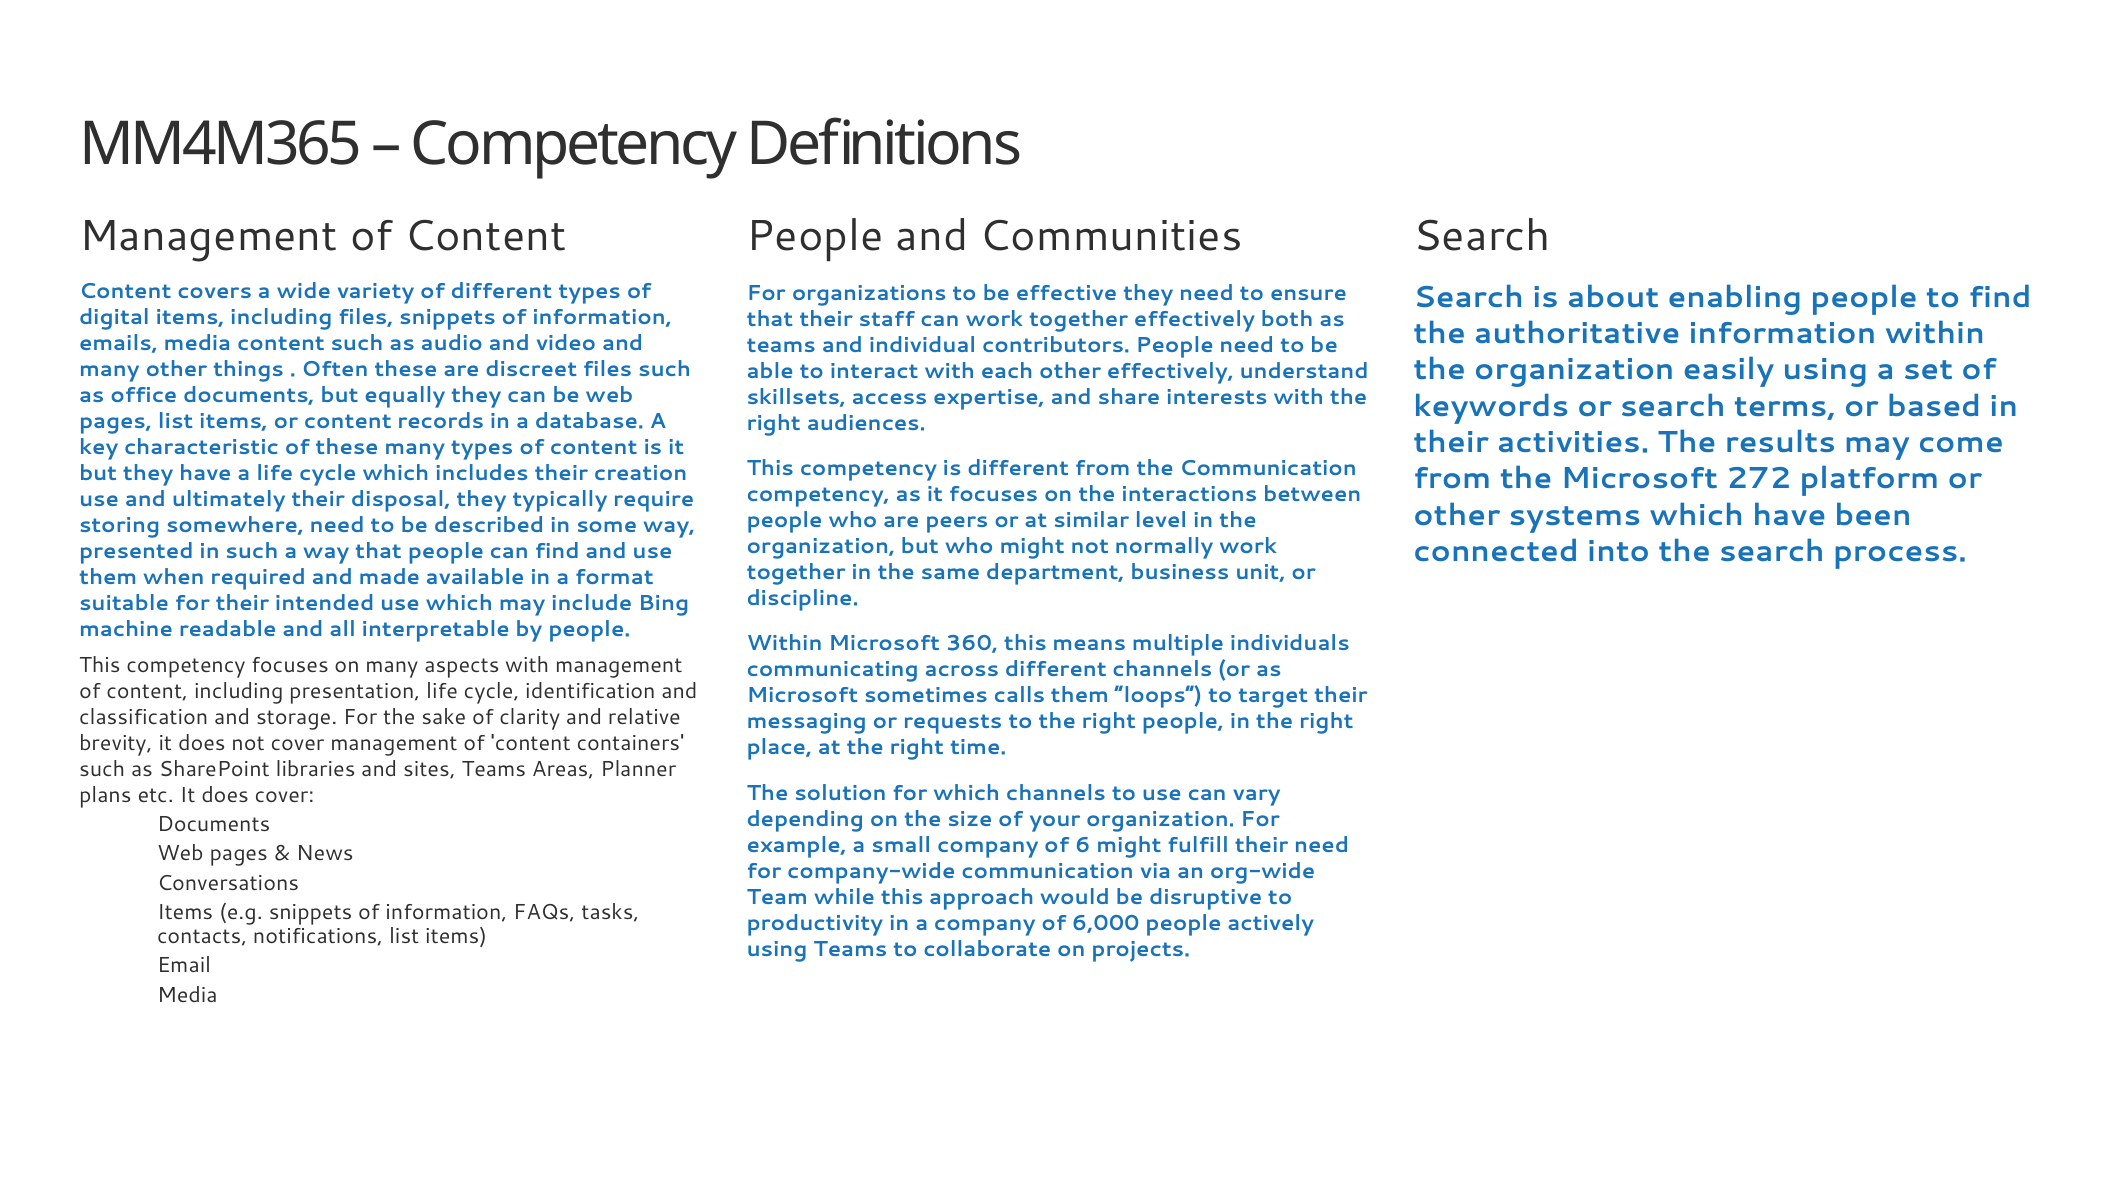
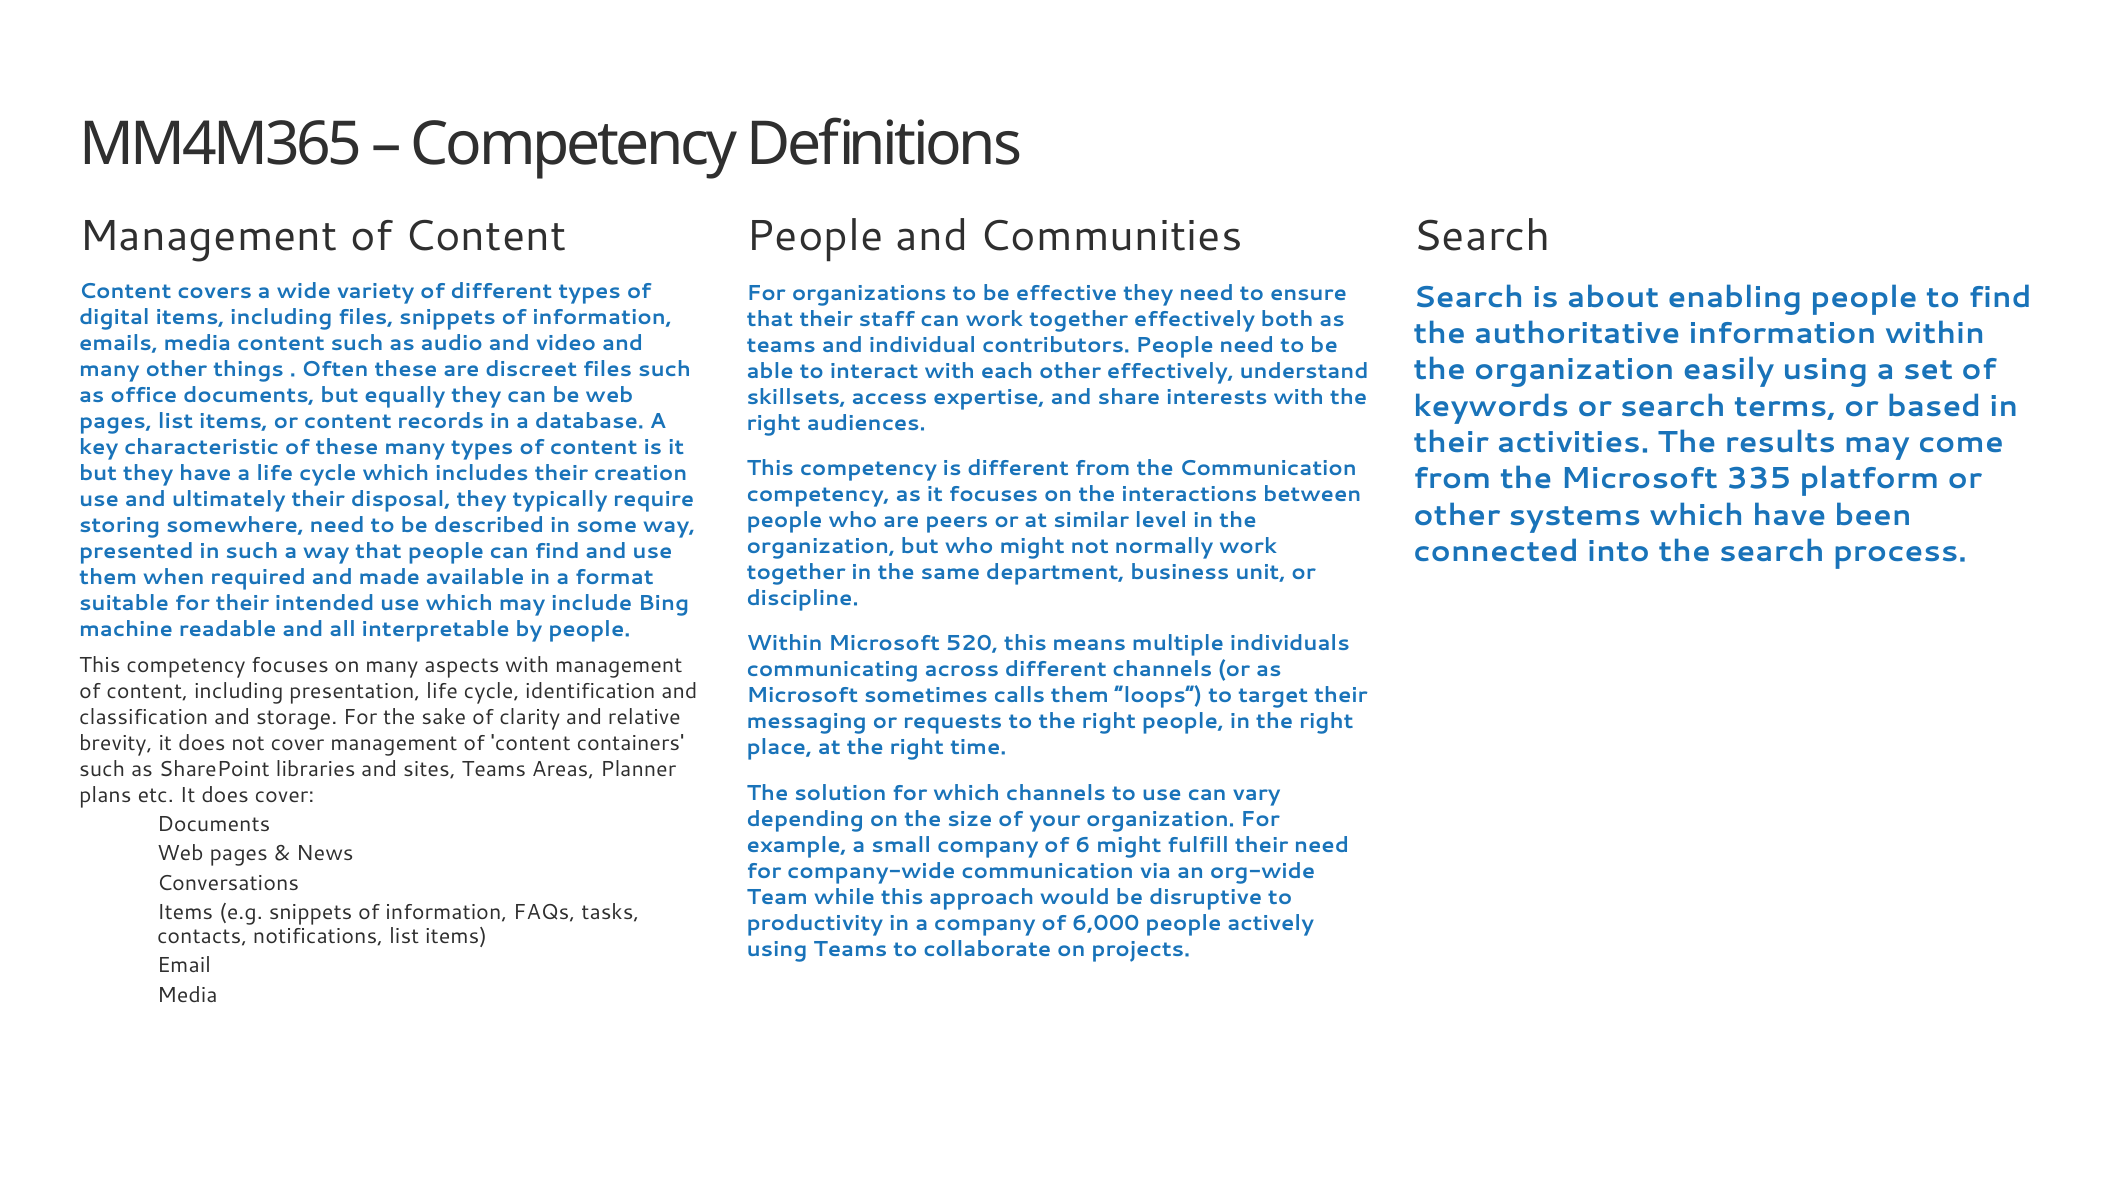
272: 272 -> 335 (1759, 479)
360: 360 -> 520 (972, 644)
